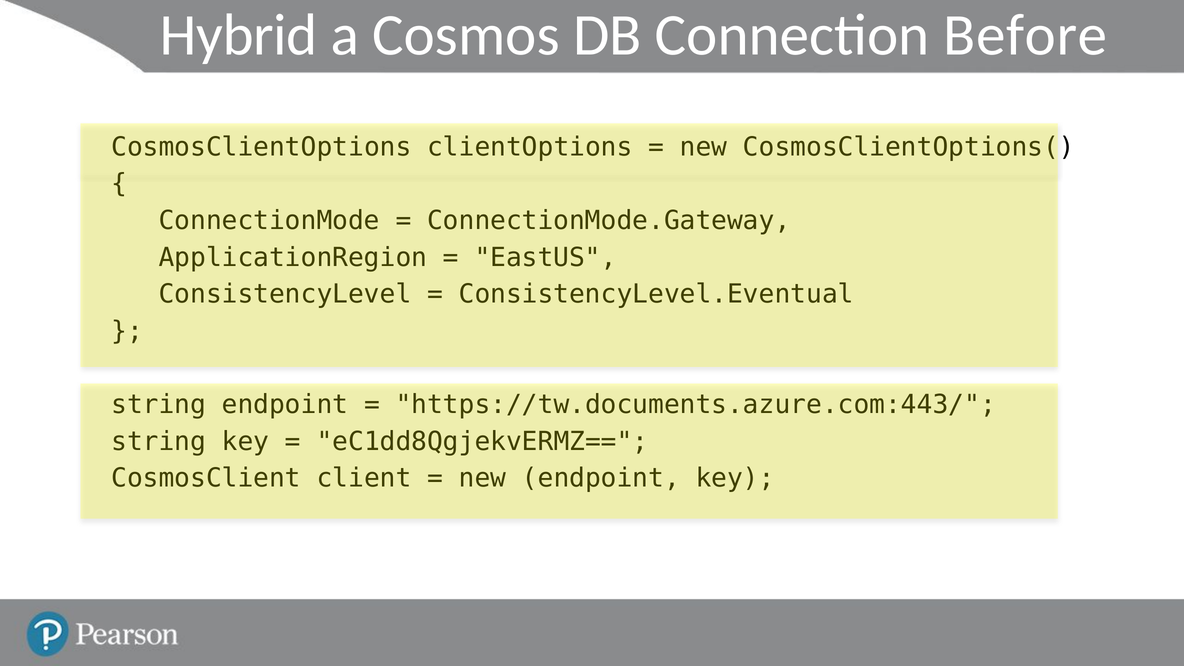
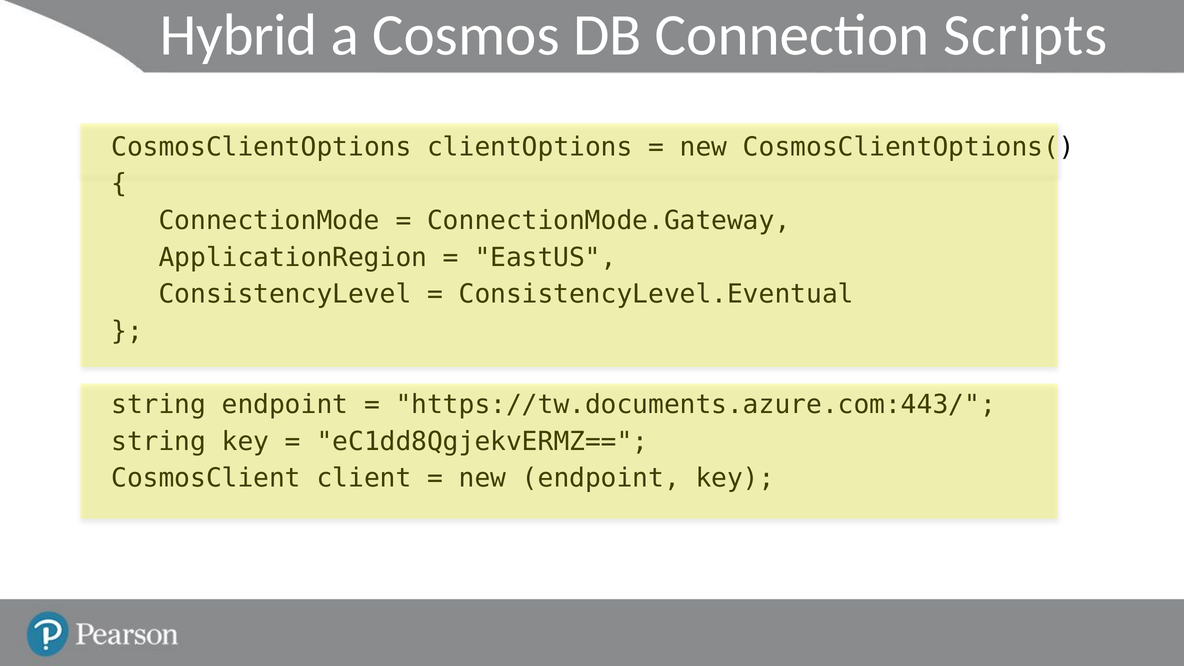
Before: Before -> Scripts (1025, 35)
